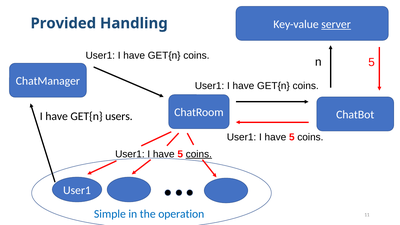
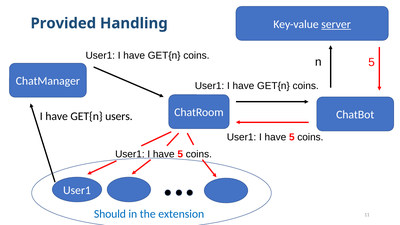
coins underline: present -> none (199, 154)
Simple: Simple -> Should (110, 214)
operation: operation -> extension (181, 214)
